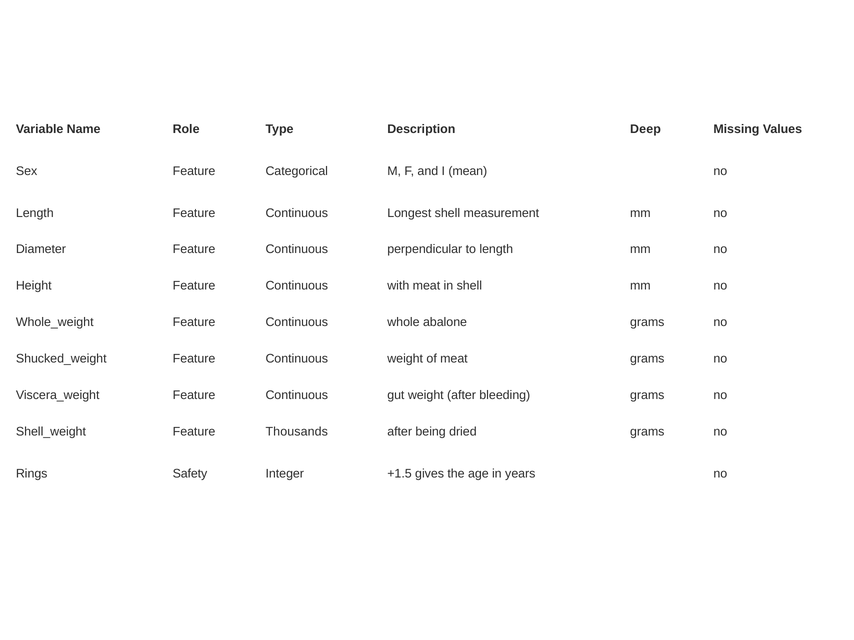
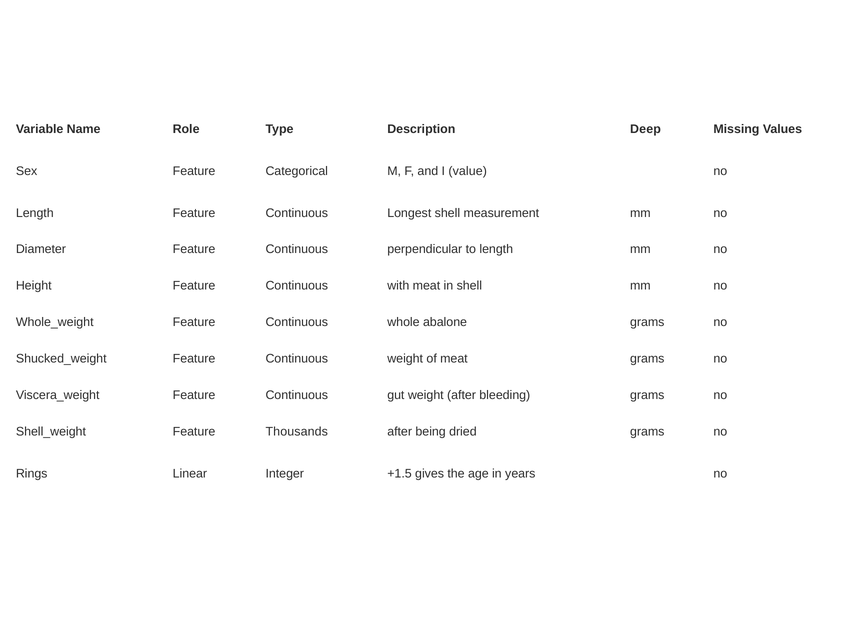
mean: mean -> value (468, 171)
Safety: Safety -> Linear (190, 474)
